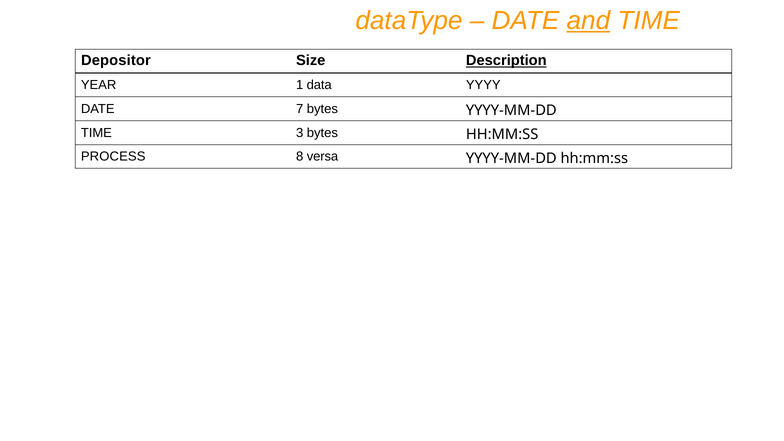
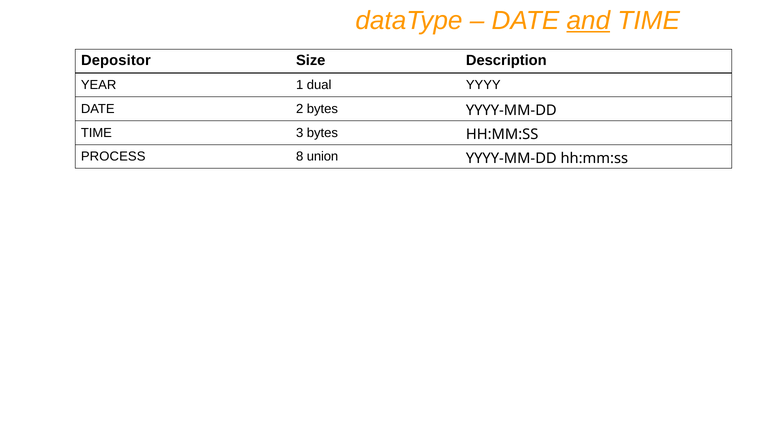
Description underline: present -> none (506, 61)
data: data -> dual (319, 85)
7: 7 -> 2 (300, 109)
versa: versa -> union (322, 157)
